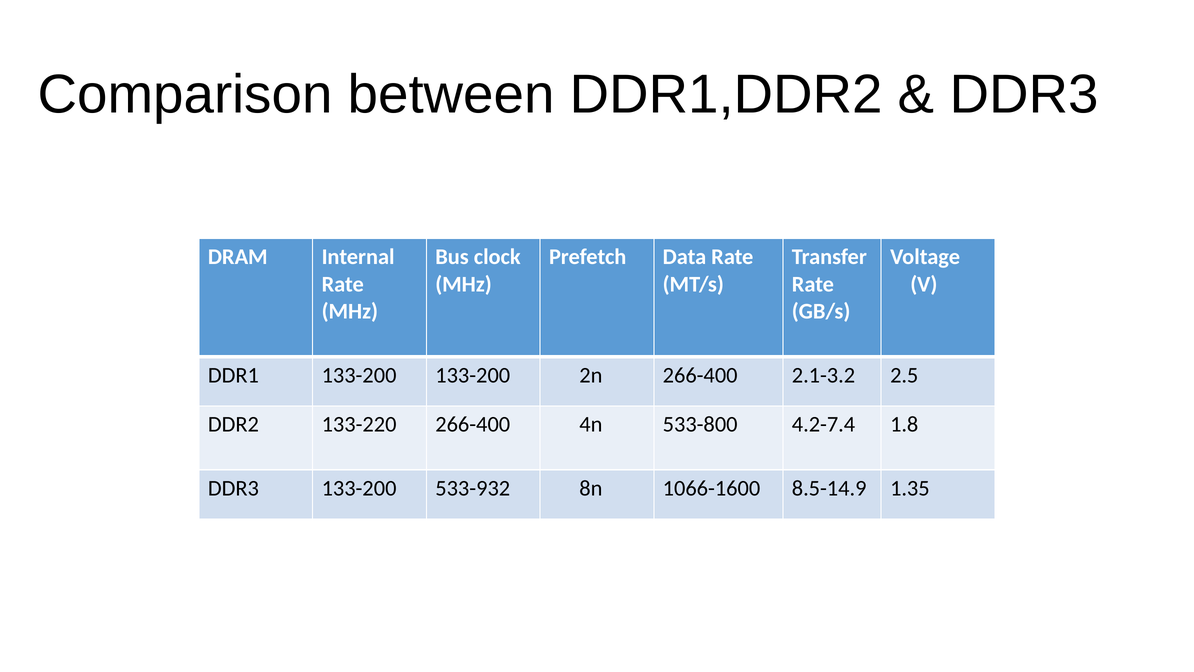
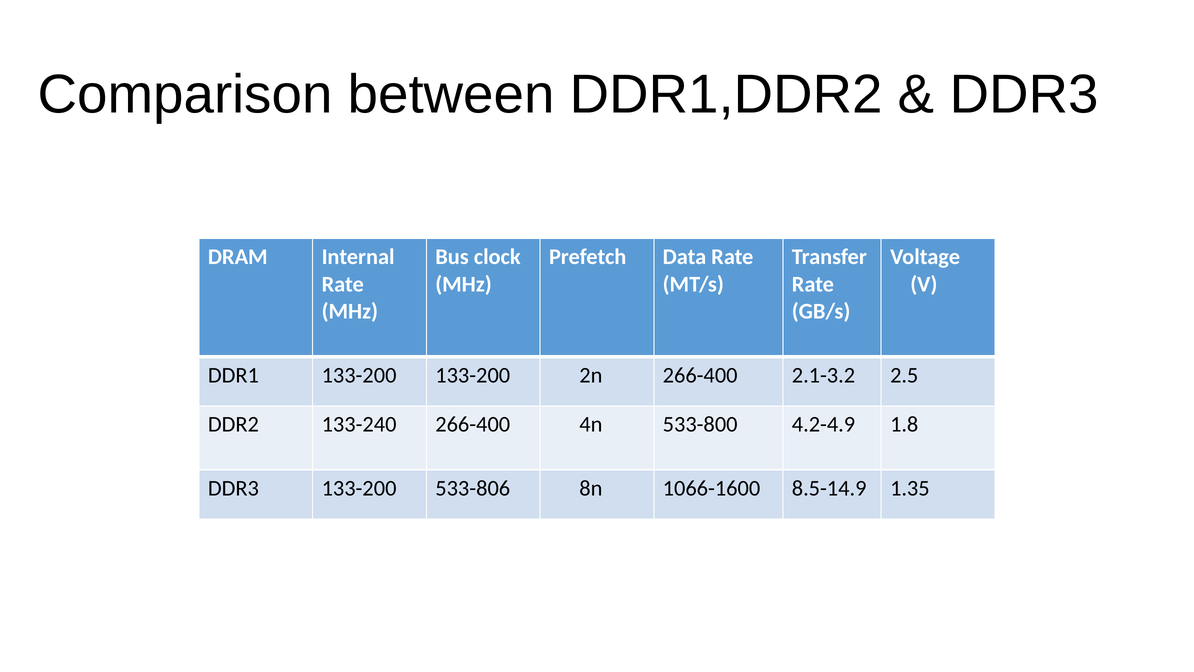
133-220: 133-220 -> 133-240 (359, 424)
4.2-7.4: 4.2-7.4 -> 4.2-4.9 (824, 424)
533-932: 533-932 -> 533-806 (473, 488)
